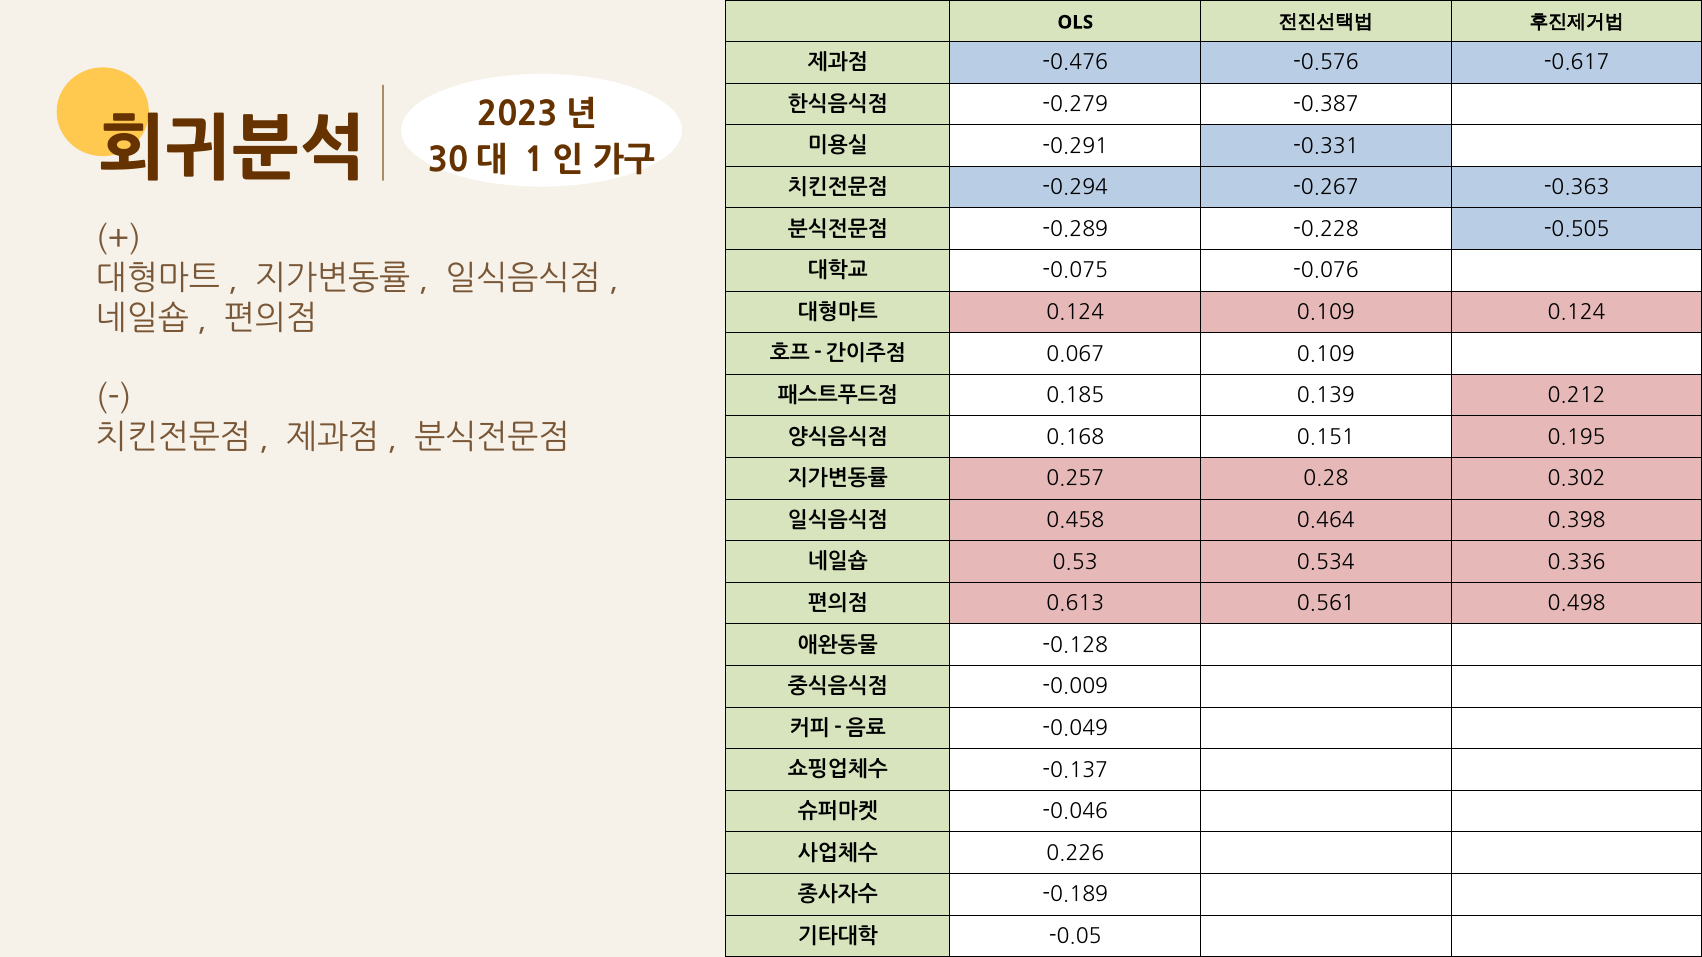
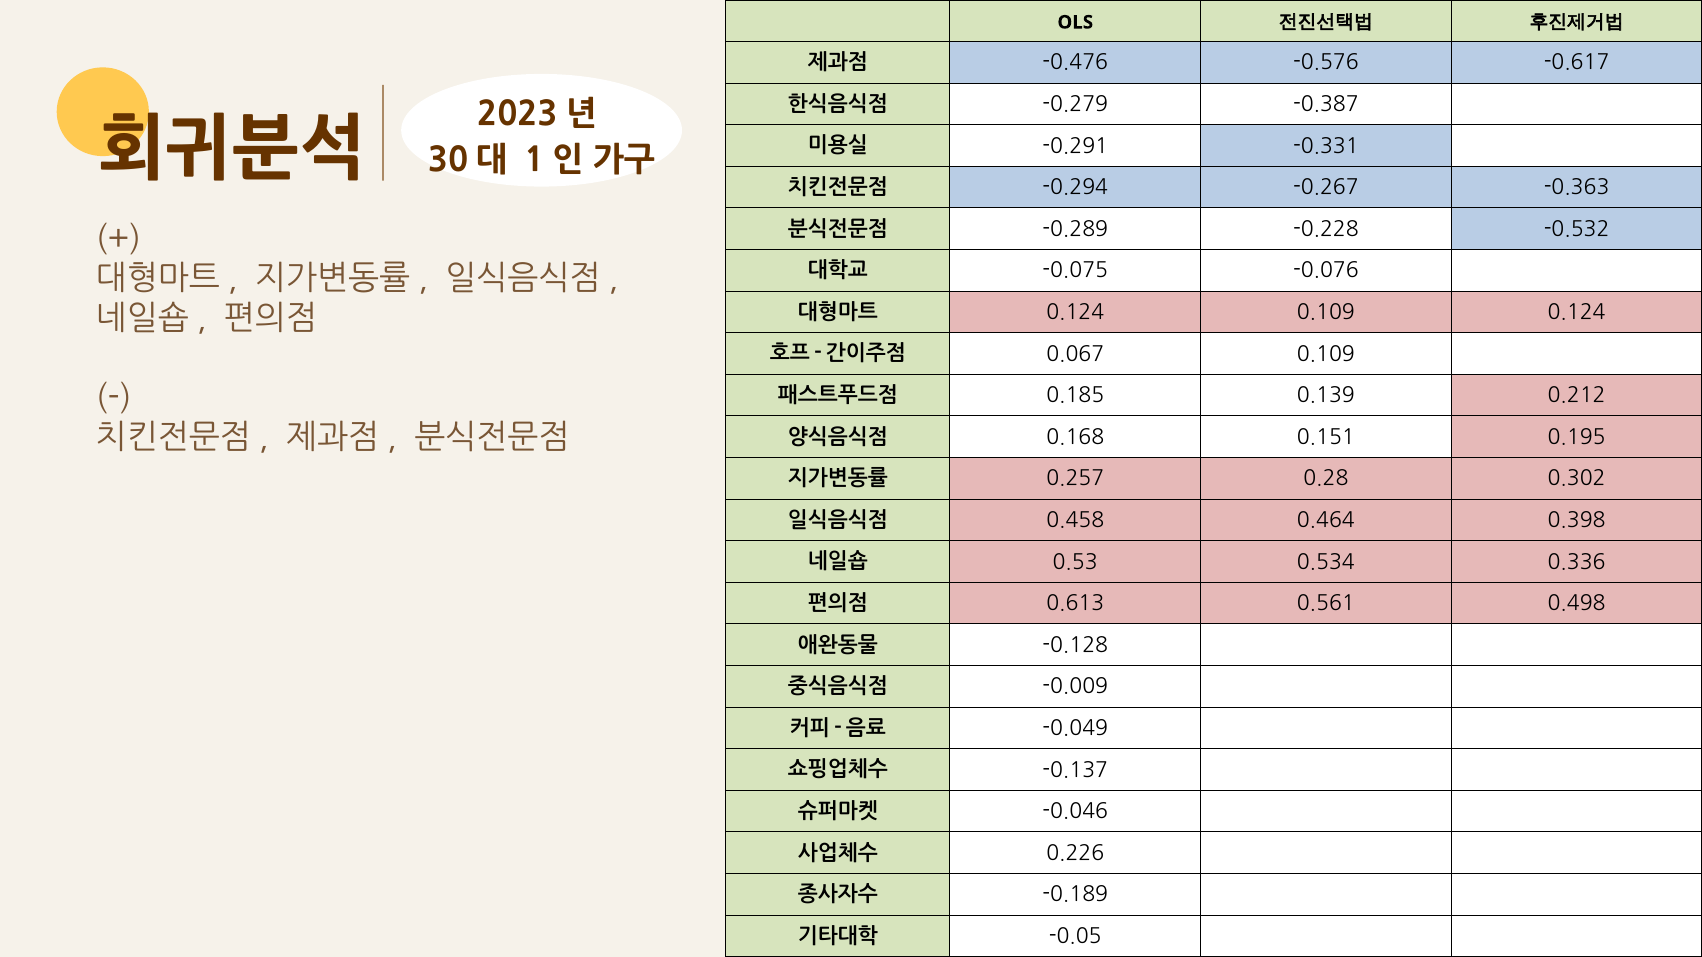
-0.505: -0.505 -> -0.532 (1577, 229)
